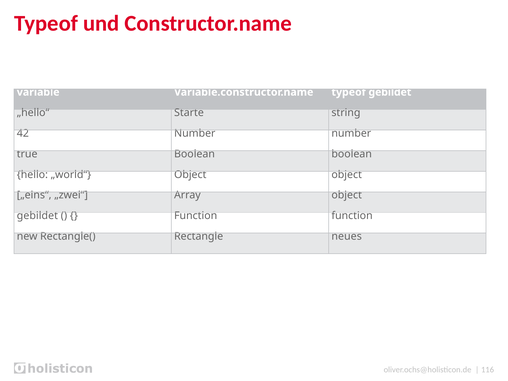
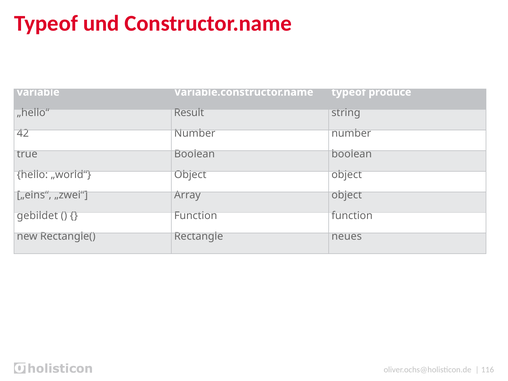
typeof gebildet: gebildet -> produce (390, 92)
Starte: Starte -> Result (189, 113)
